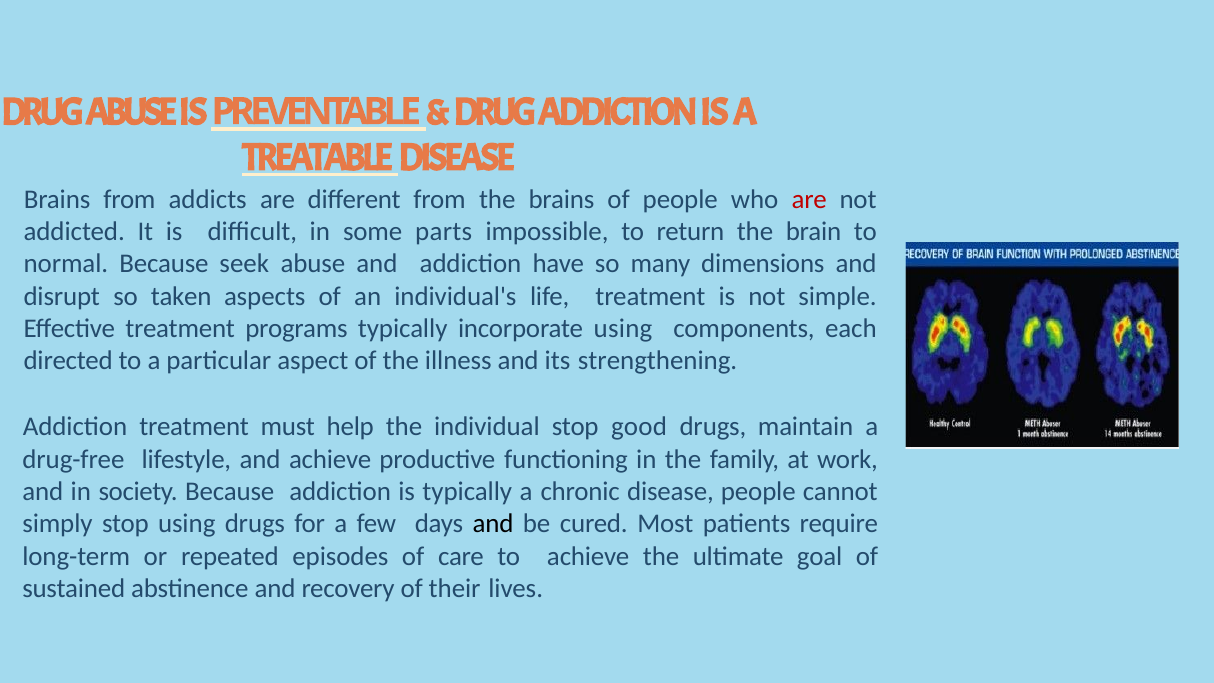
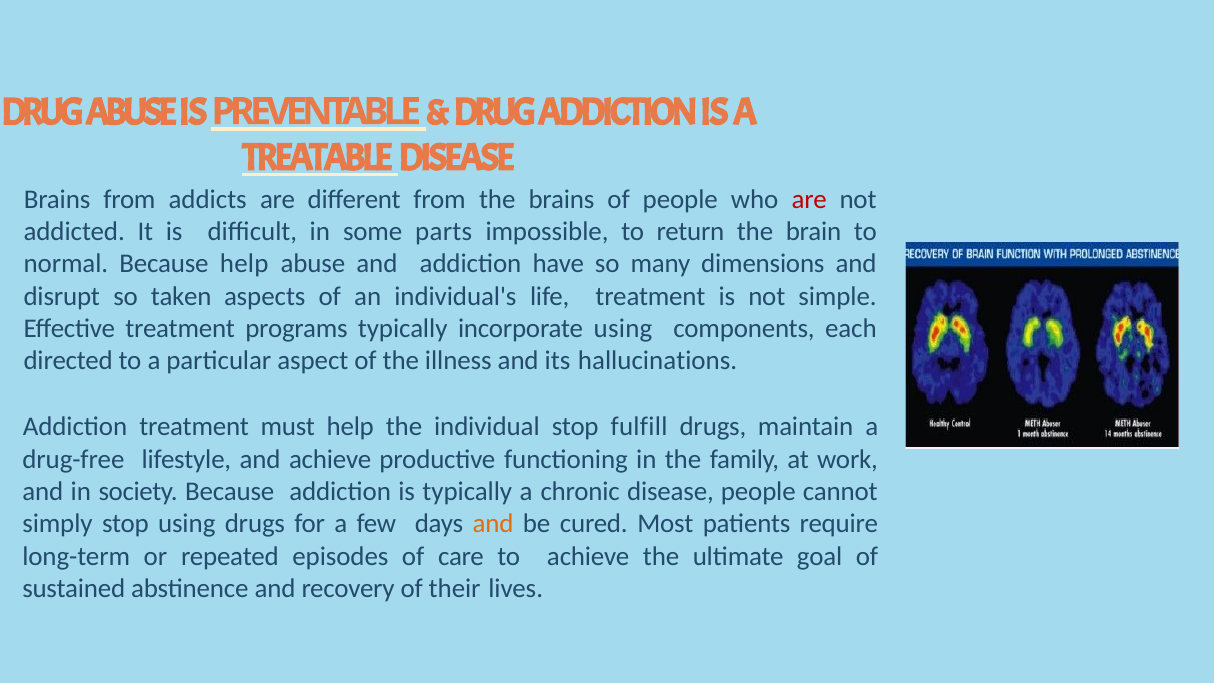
Because seek: seek -> help (244, 264)
strengthening: strengthening -> hallucinations (658, 361)
good: good -> fulfill (639, 427)
and colour: black -> orange (493, 524)
